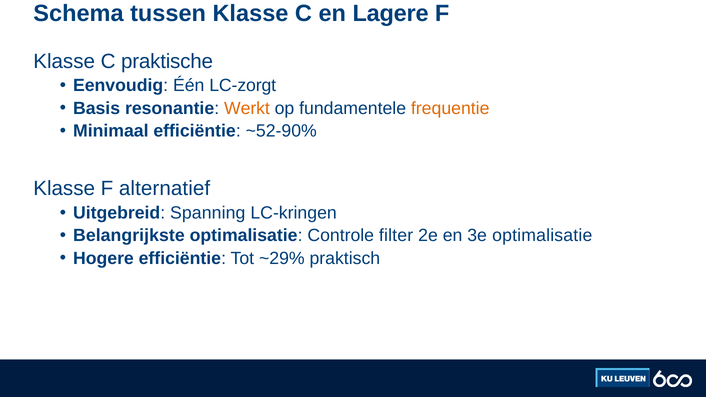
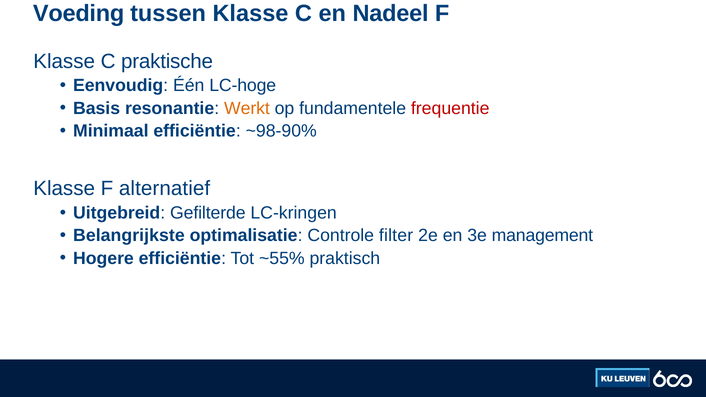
Schema: Schema -> Voeding (79, 13)
Lagere: Lagere -> Nadeel (391, 13)
LC-zorgt: LC-zorgt -> LC-hoge (243, 86)
frequentie colour: orange -> red (450, 108)
~52-90%: ~52-90% -> ~98-90% (281, 131)
Spanning: Spanning -> Gefilterde (208, 213)
3e optimalisatie: optimalisatie -> management (542, 236)
~29%: ~29% -> ~55% (282, 258)
